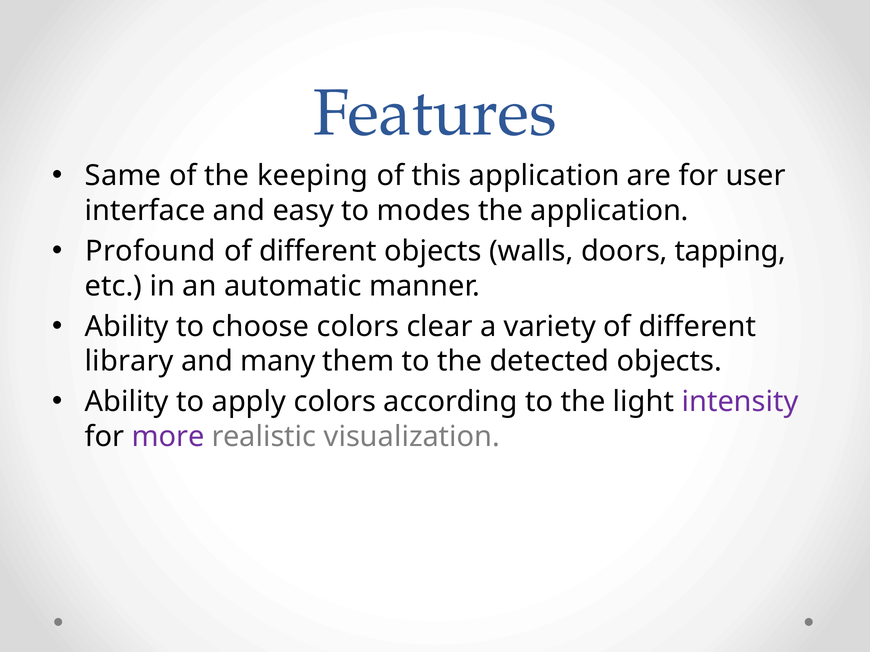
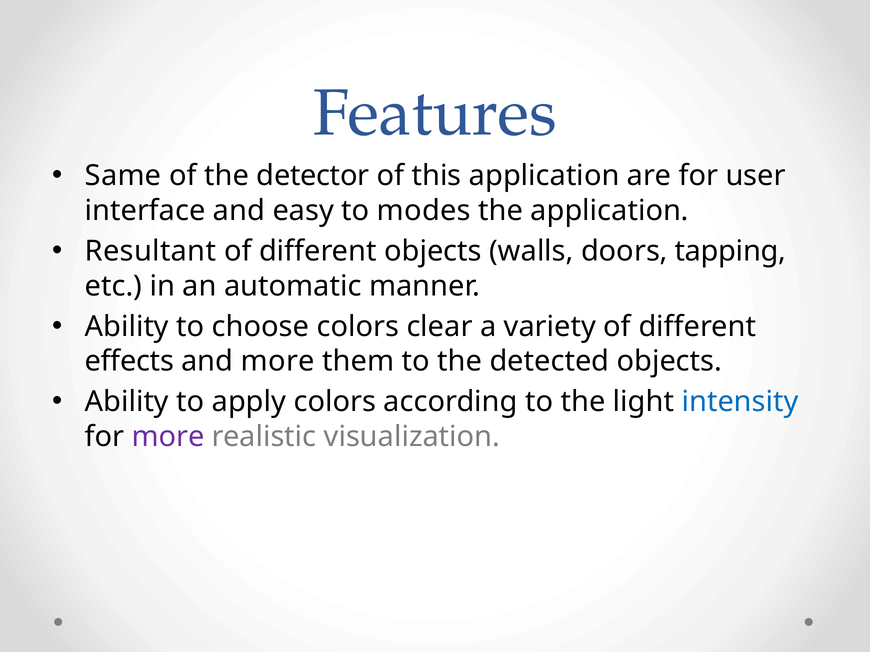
keeping: keeping -> detector (313, 176)
Profound: Profound -> Resultant (150, 251)
library: library -> effects (129, 362)
and many: many -> more (278, 362)
intensity colour: purple -> blue (740, 402)
